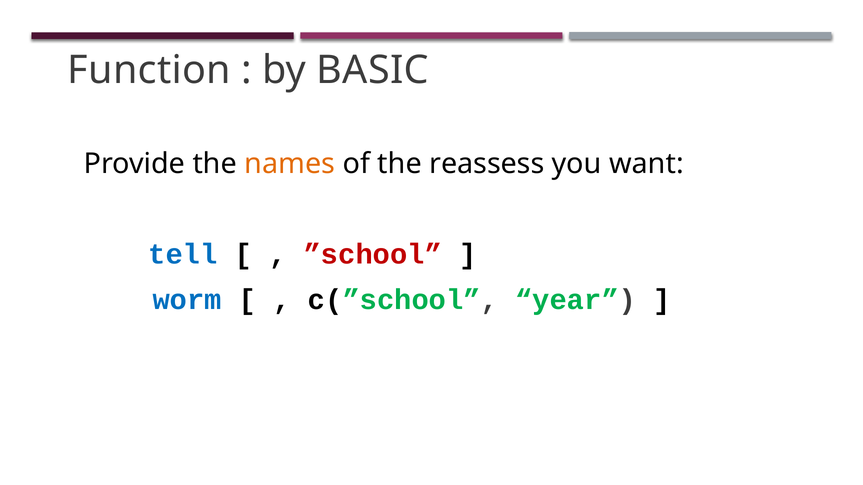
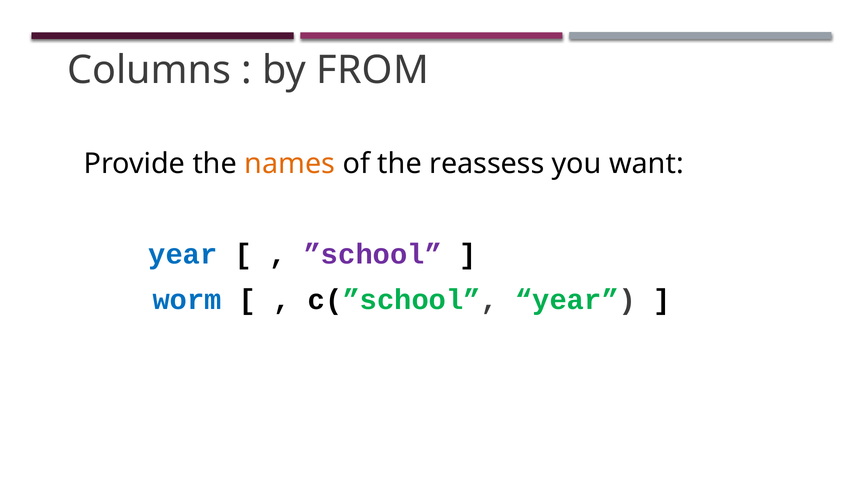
Function: Function -> Columns (149, 70)
BASIC: BASIC -> FROM (373, 70)
tell: tell -> year (183, 255)
”school colour: red -> purple (373, 255)
